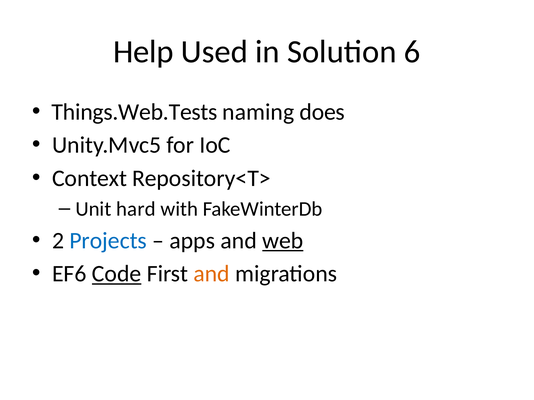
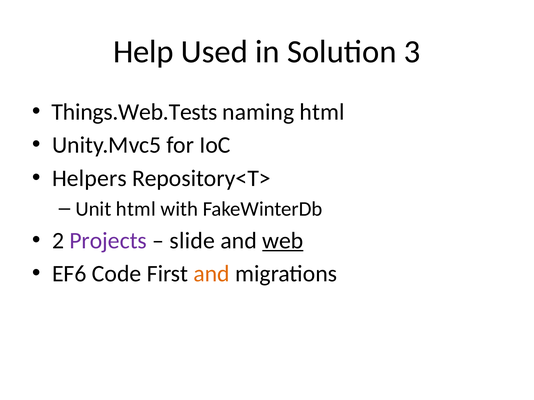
6: 6 -> 3 (412, 52)
naming does: does -> html (322, 112)
Context: Context -> Helpers (89, 178)
Unit hard: hard -> html (136, 209)
Projects colour: blue -> purple (108, 241)
apps: apps -> slide (192, 241)
Code underline: present -> none (117, 274)
